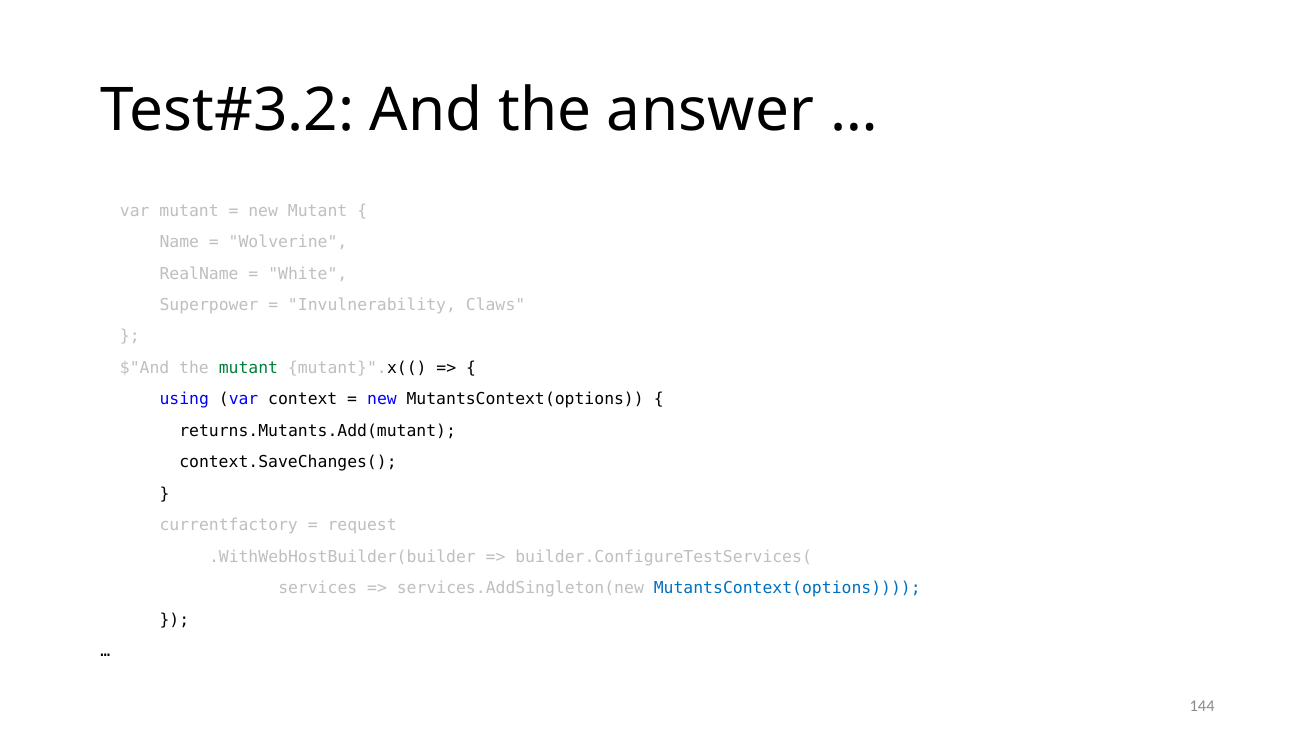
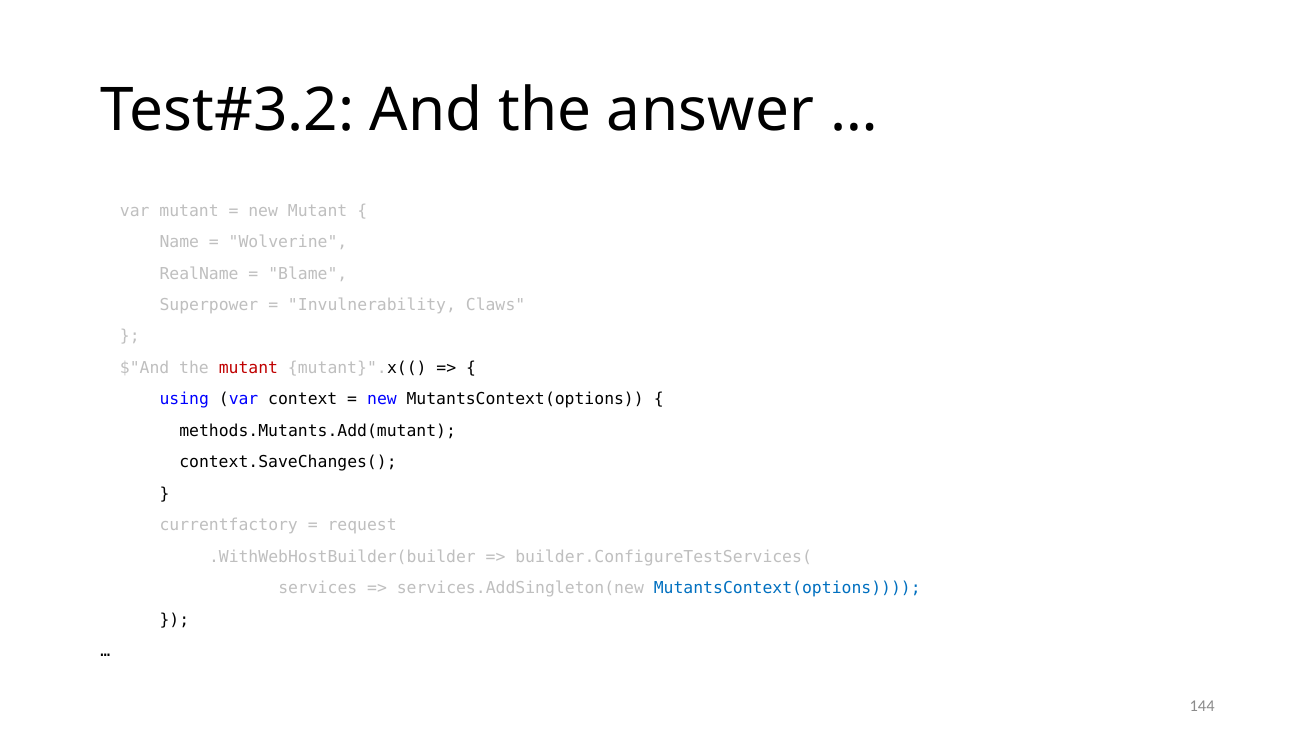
White: White -> Blame (308, 274)
mutant colour: green -> red (248, 368)
returns.Mutants.Add(mutant: returns.Mutants.Add(mutant -> methods.Mutants.Add(mutant (318, 431)
